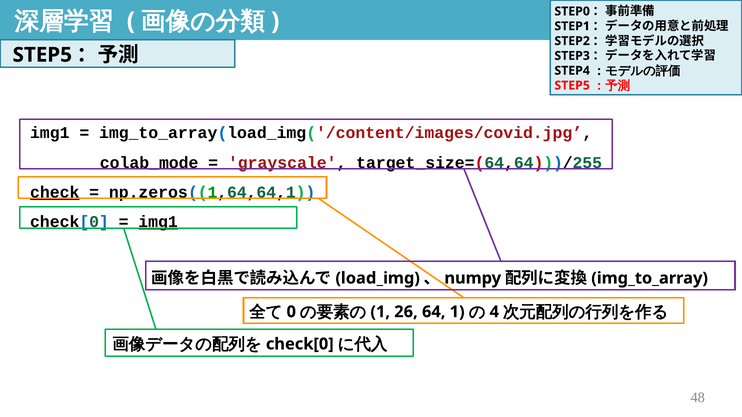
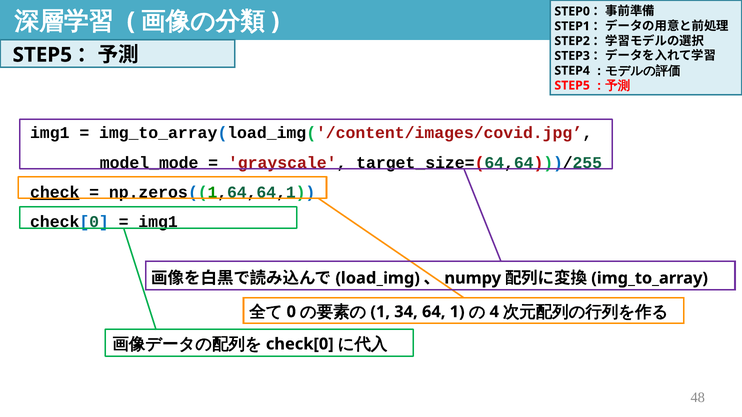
colab_mode: colab_mode -> model_mode (149, 163)
img1 underline: present -> none (158, 222)
26: 26 -> 34 (406, 312)
